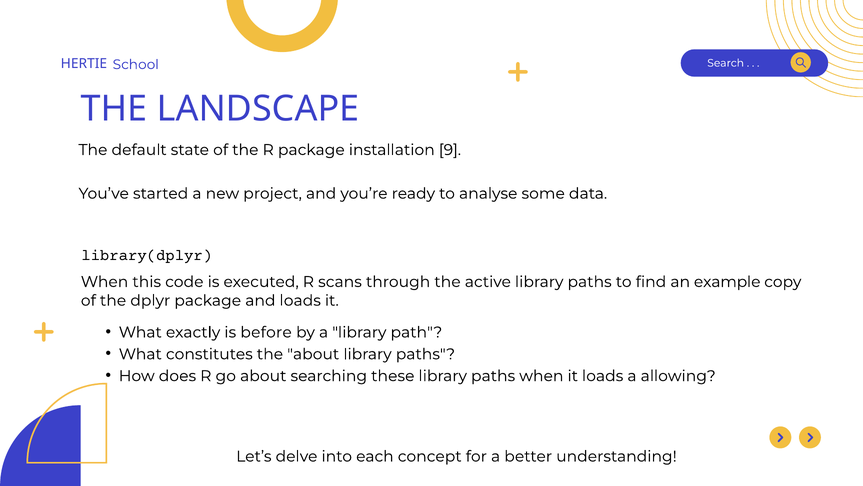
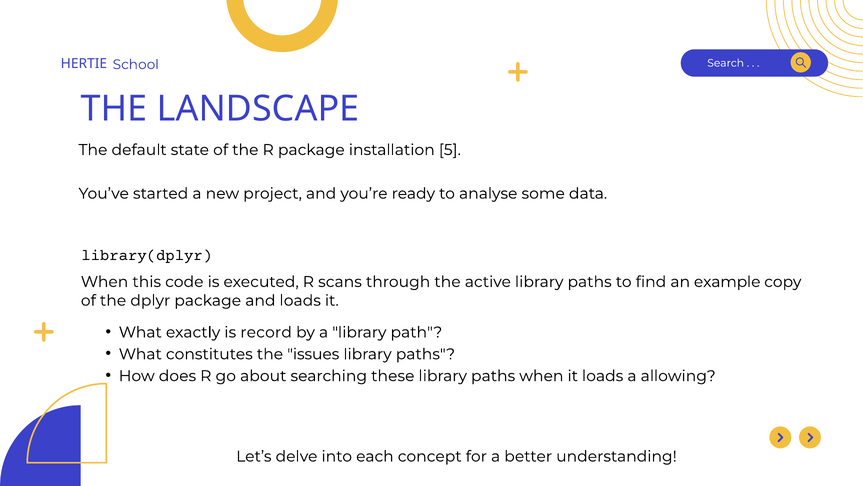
9: 9 -> 5 (450, 150)
before: before -> record (266, 332)
the about: about -> issues (313, 354)
